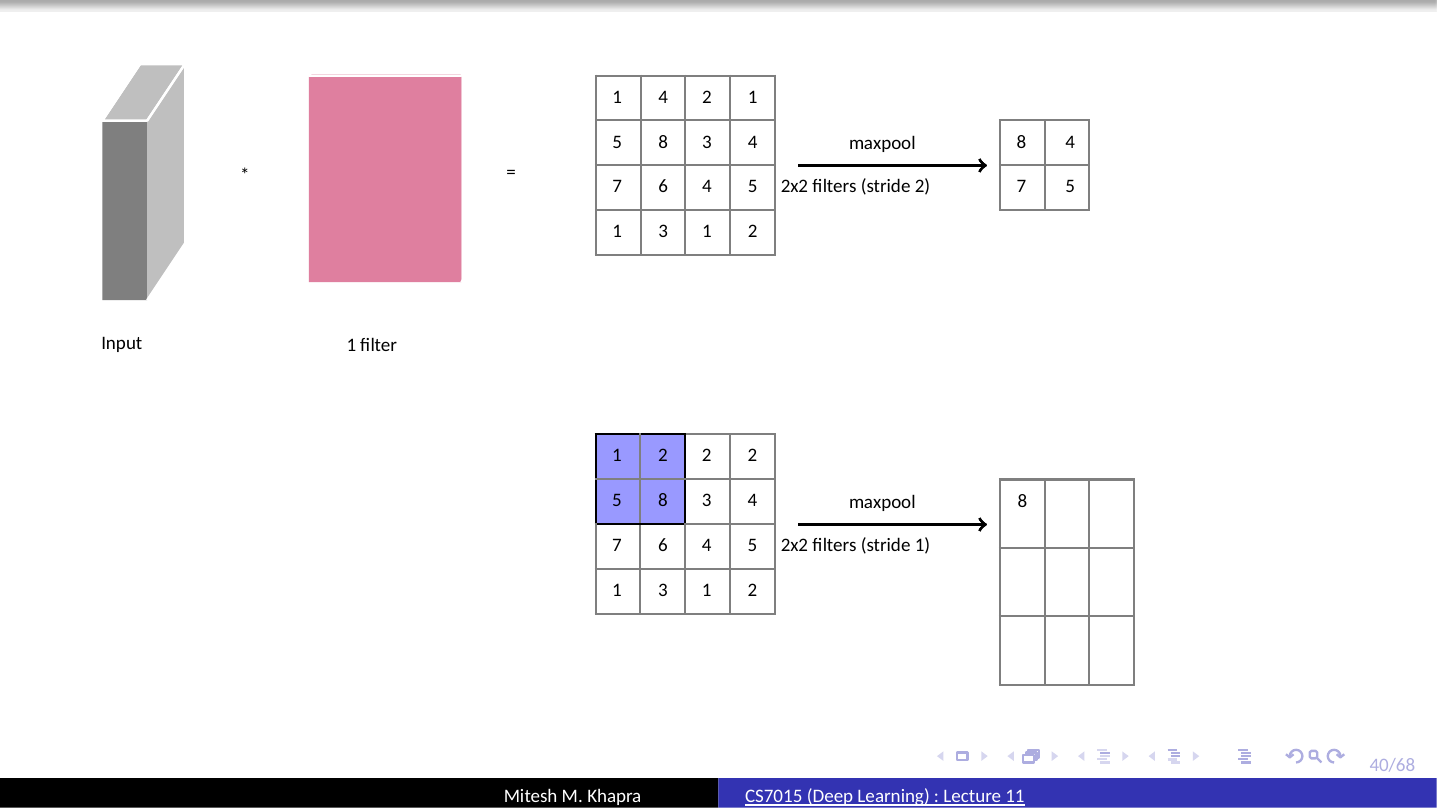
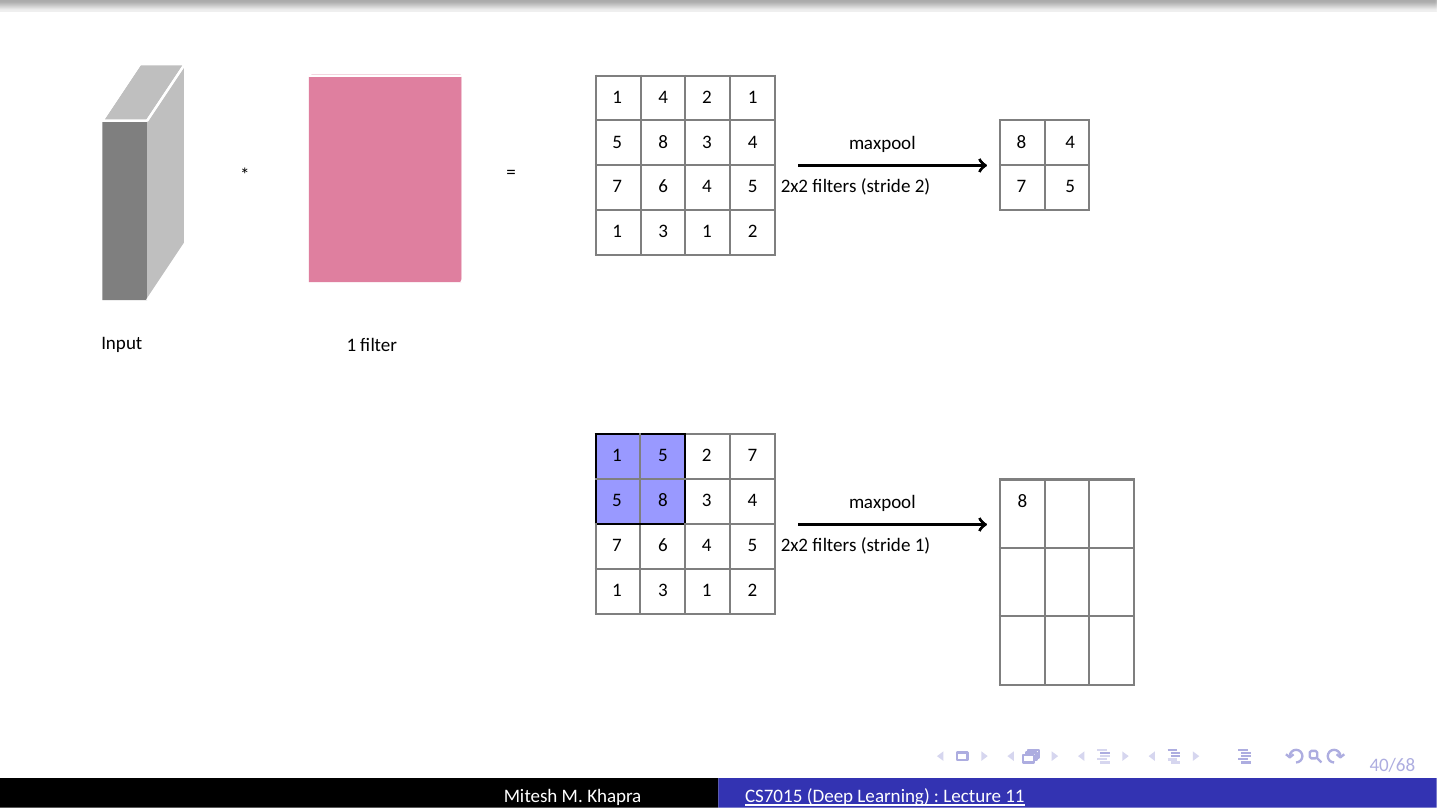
2: 2 -> 5 (663, 456)
2: 2 -> 7 (752, 456)
